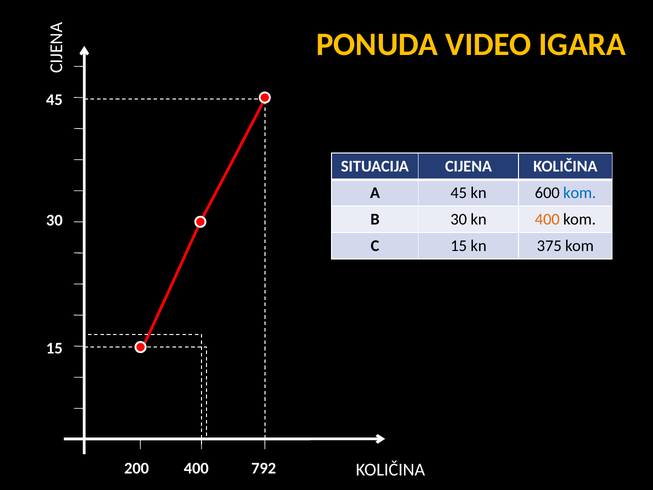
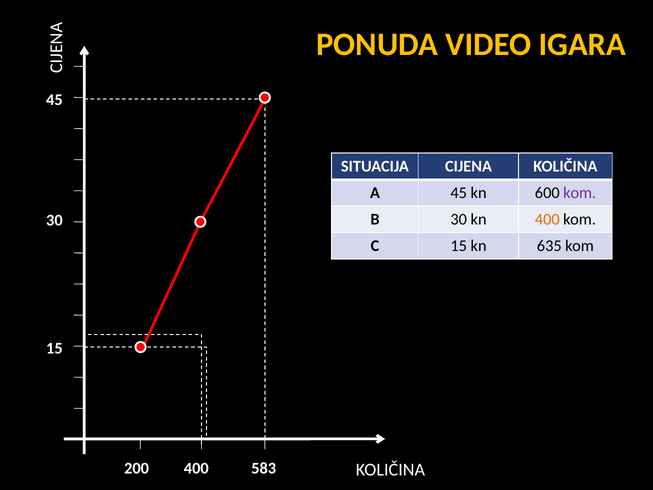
kom colour: blue -> purple (580, 193)
375: 375 -> 635 (549, 246)
792: 792 -> 583 (264, 468)
